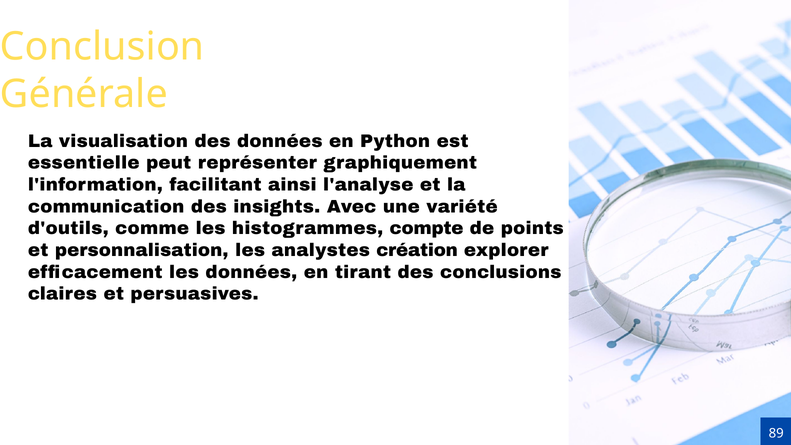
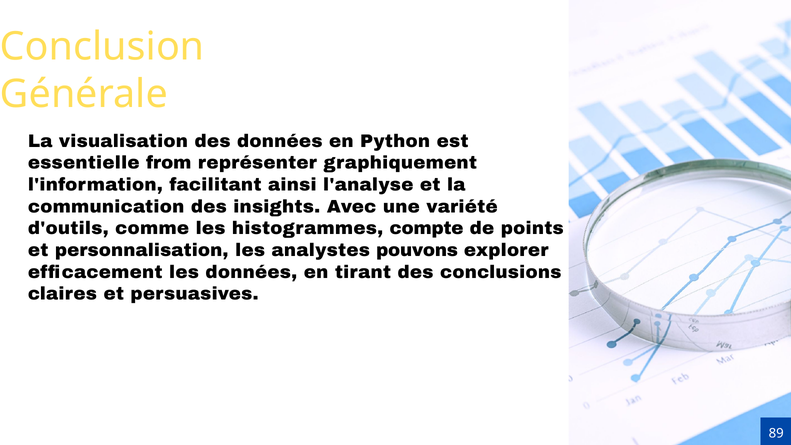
peut: peut -> from (169, 163)
création: création -> pouvons (417, 250)
